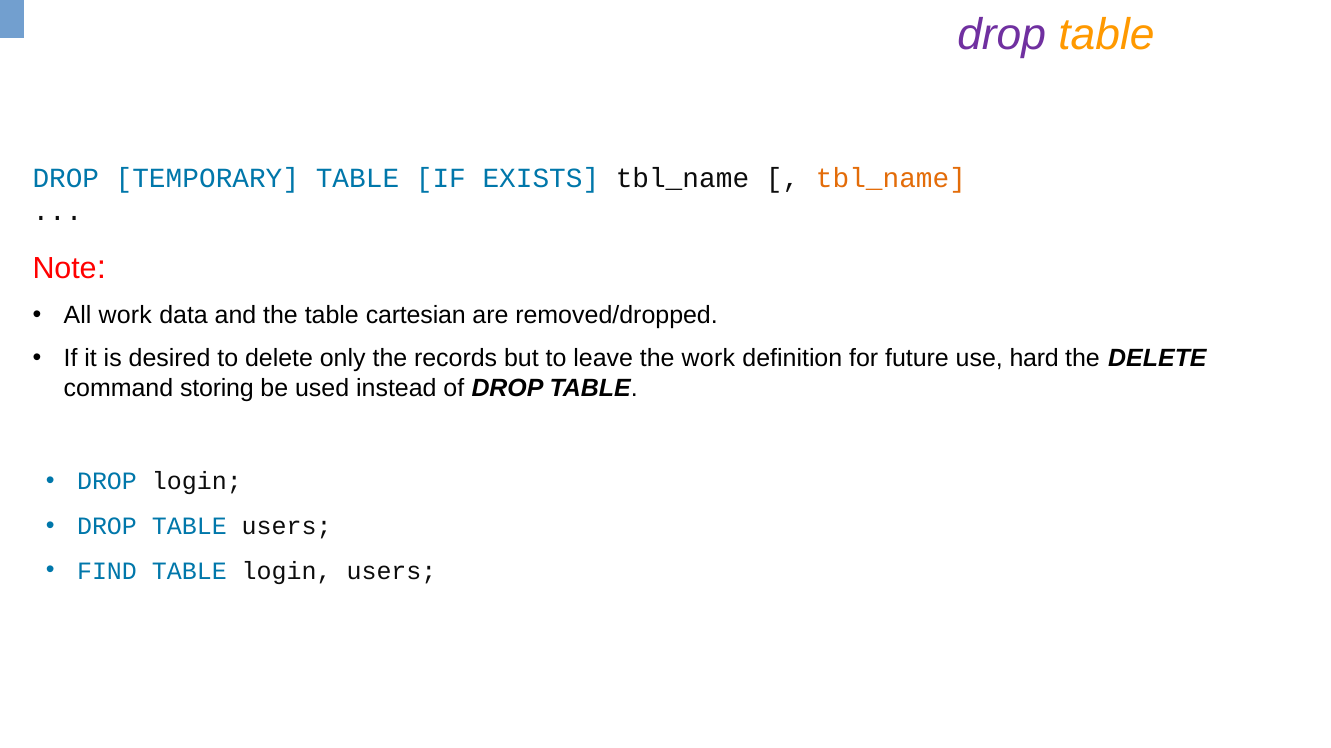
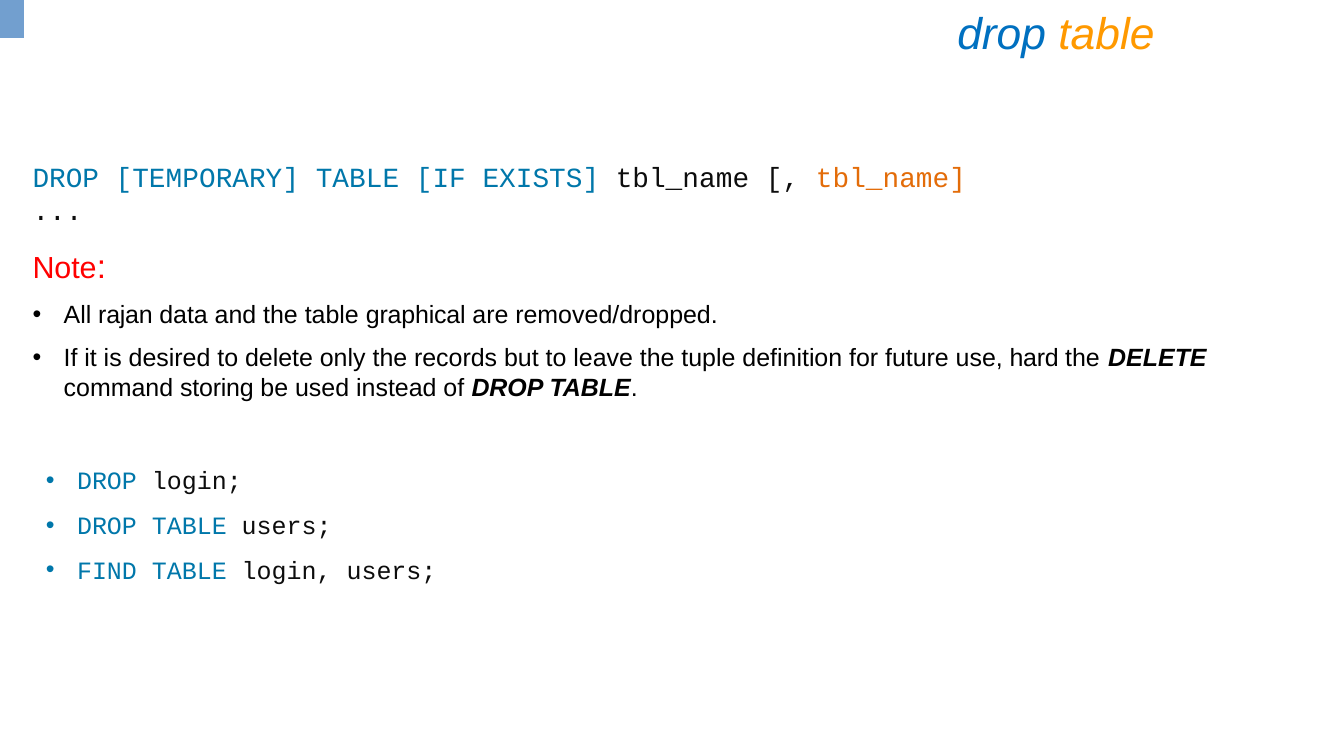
drop colour: purple -> blue (1002, 35)
All work: work -> rajan (125, 316)
cartesian: cartesian -> graphical (416, 316)
the work: work -> tuple (708, 359)
